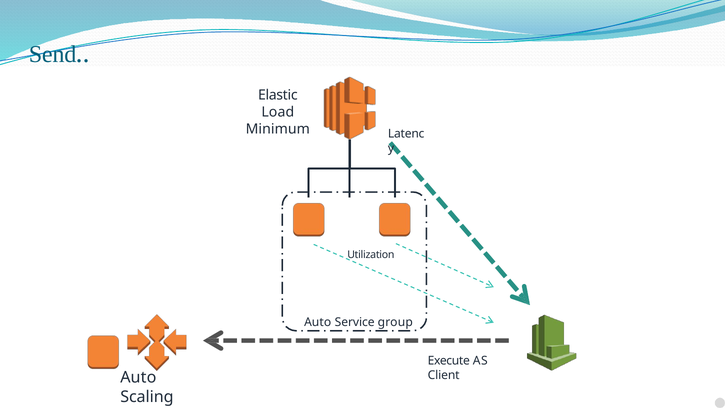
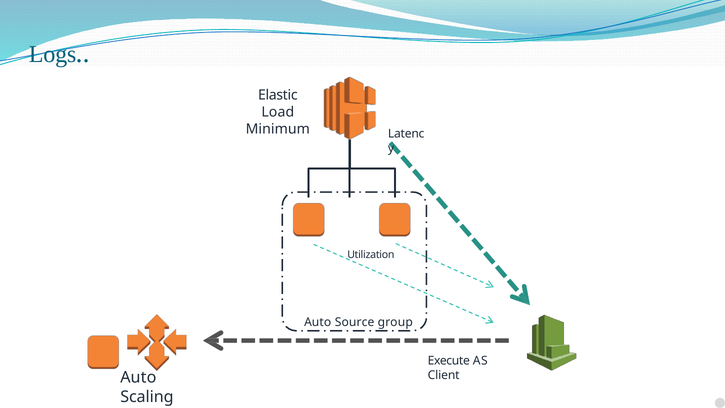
Send: Send -> Logs (53, 54)
Service: Service -> Source (355, 322)
